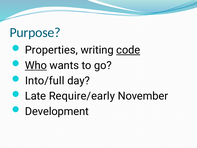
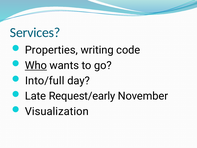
Purpose: Purpose -> Services (35, 33)
code underline: present -> none (128, 50)
Require/early: Require/early -> Request/early (82, 96)
Development: Development -> Visualization (57, 111)
